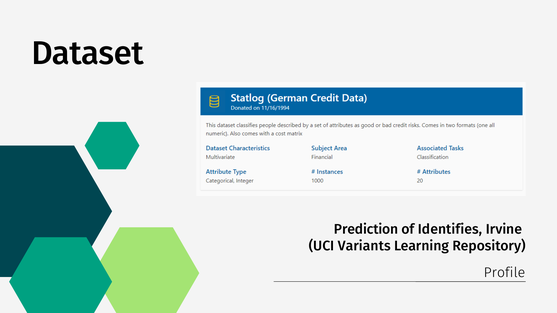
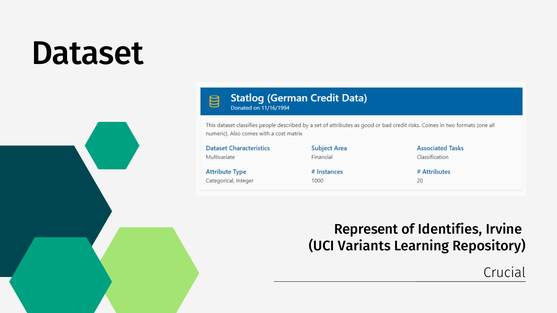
Prediction: Prediction -> Represent (366, 229)
Profile: Profile -> Crucial (505, 273)
